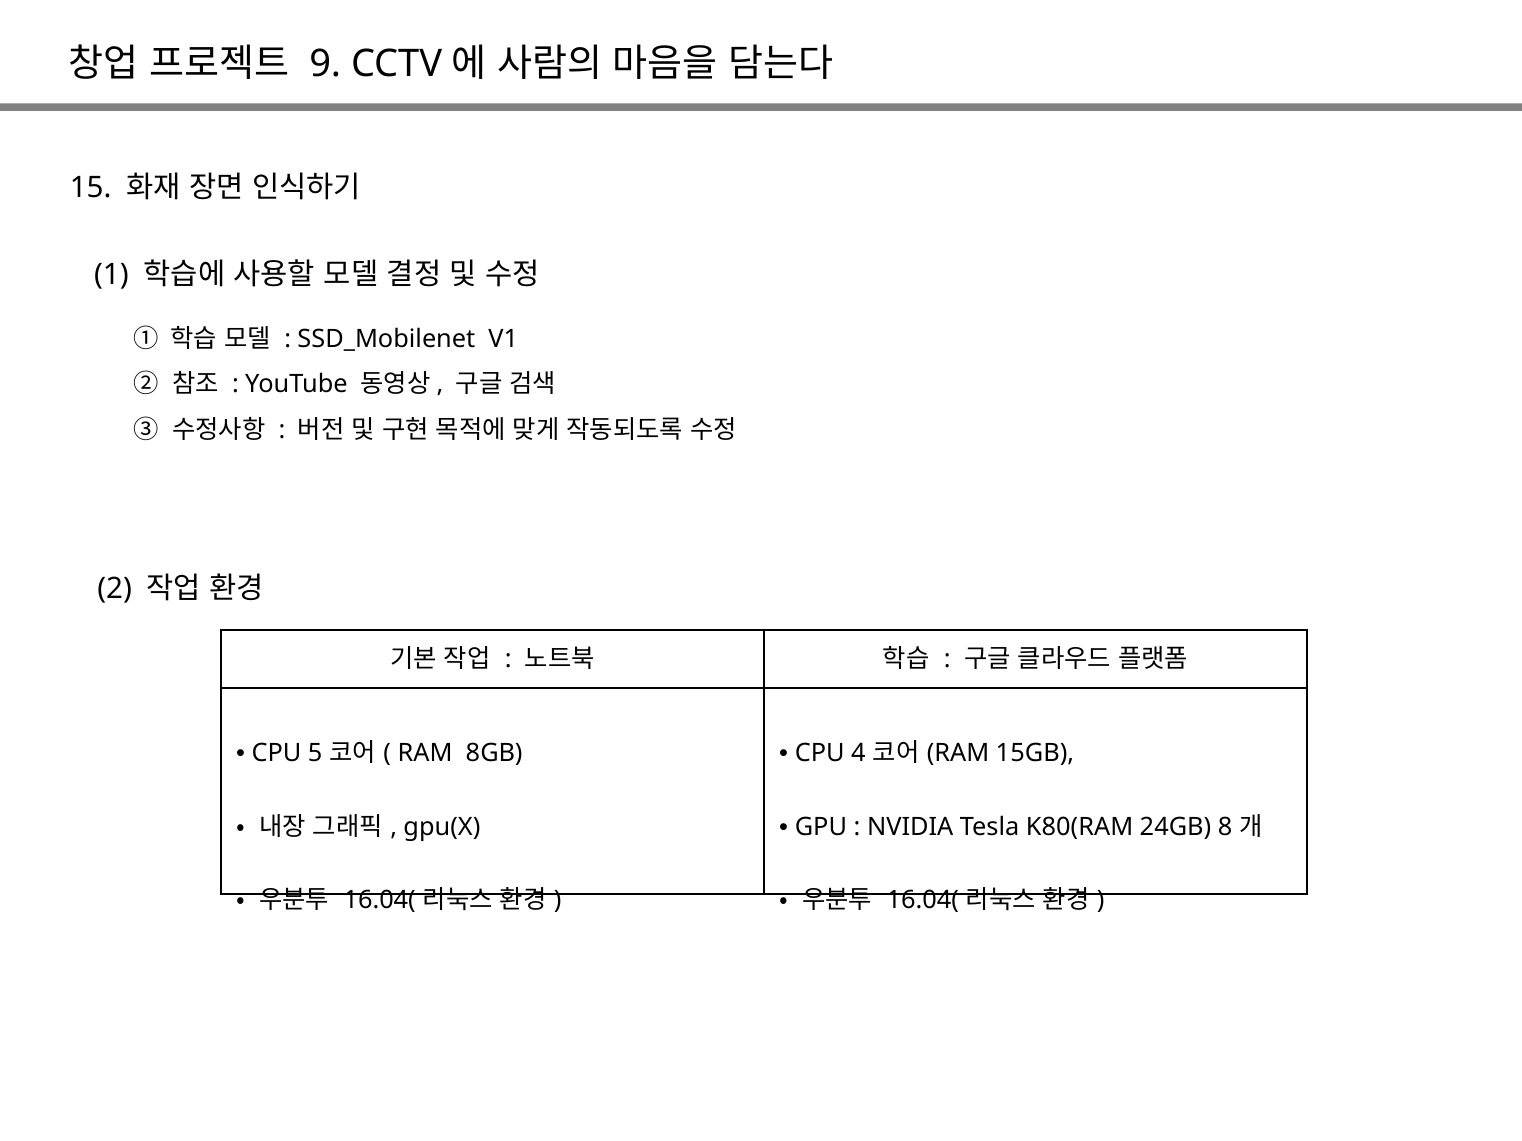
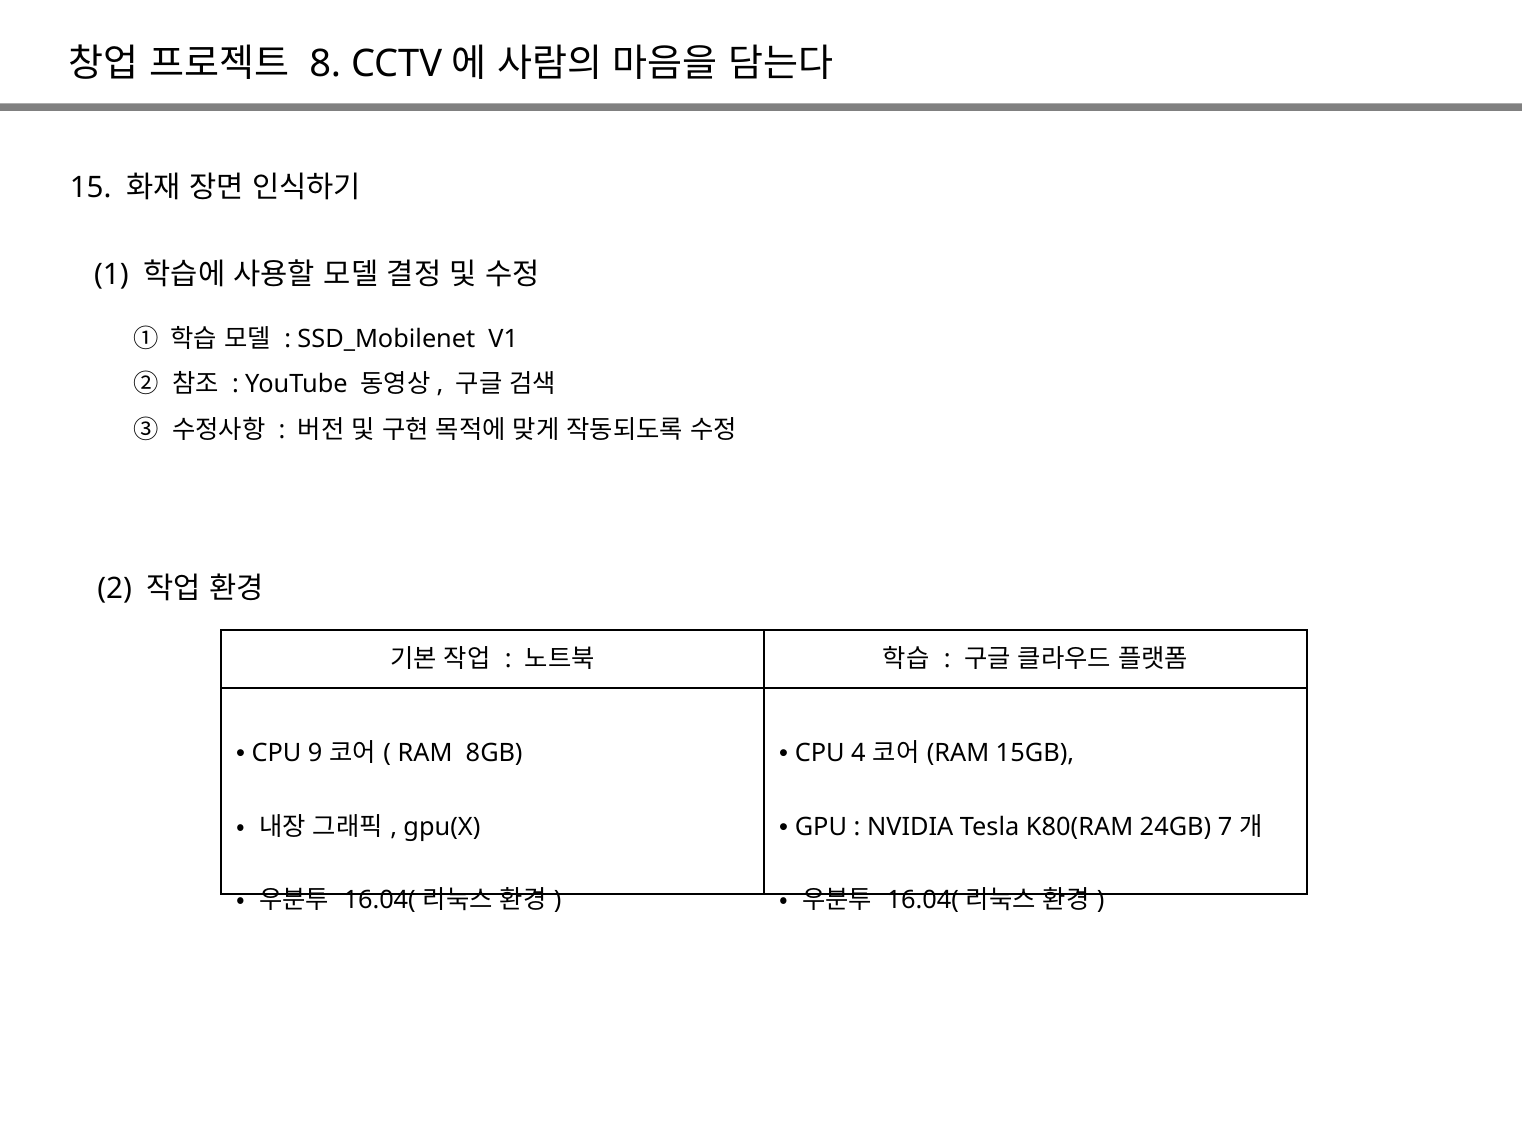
9: 9 -> 8 (325, 63)
5: 5 -> 9 (315, 754)
8: 8 -> 7 (1225, 827)
